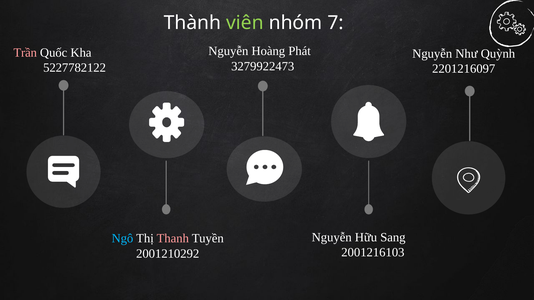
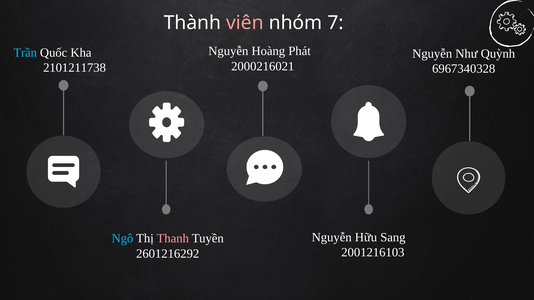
viên colour: light green -> pink (245, 23)
Trần colour: pink -> light blue (25, 53)
3279922473: 3279922473 -> 2000216021 (263, 66)
5227782122: 5227782122 -> 2101211738 (75, 68)
2201216097: 2201216097 -> 6967340328 (464, 69)
2001210292: 2001210292 -> 2601216292 (168, 254)
